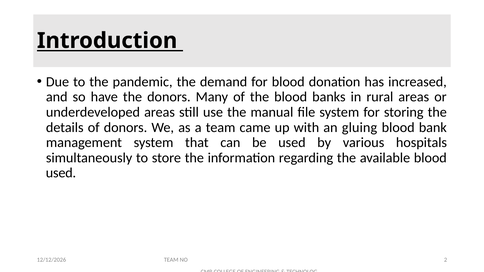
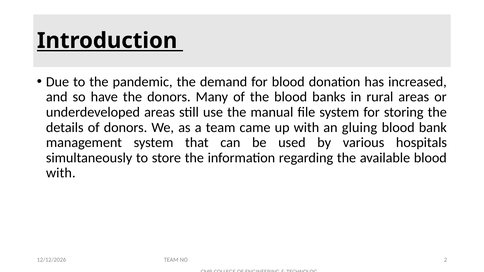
used: used -> with (61, 173)
